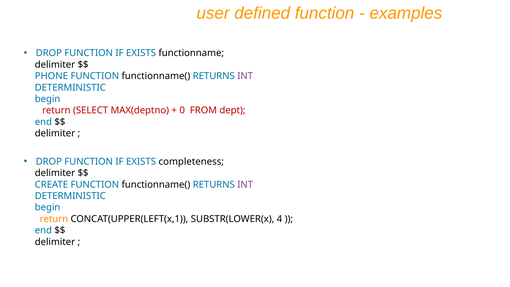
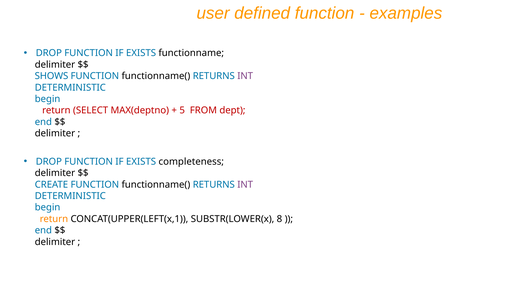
PHONE: PHONE -> SHOWS (52, 76)
0: 0 -> 5 (182, 110)
4: 4 -> 8 (279, 219)
